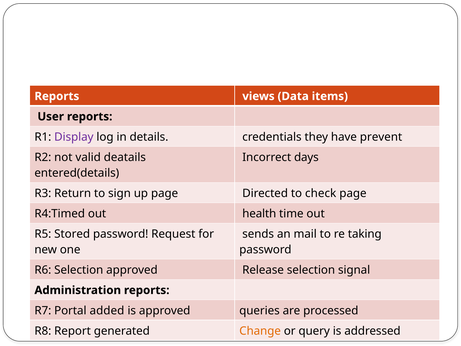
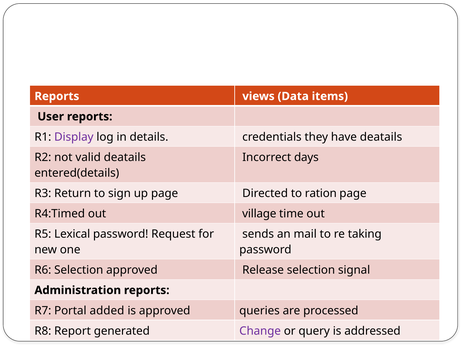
have prevent: prevent -> deatails (381, 137)
check: check -> ration (321, 193)
health: health -> village (259, 213)
Stored: Stored -> Lexical (72, 234)
Change colour: orange -> purple (260, 331)
